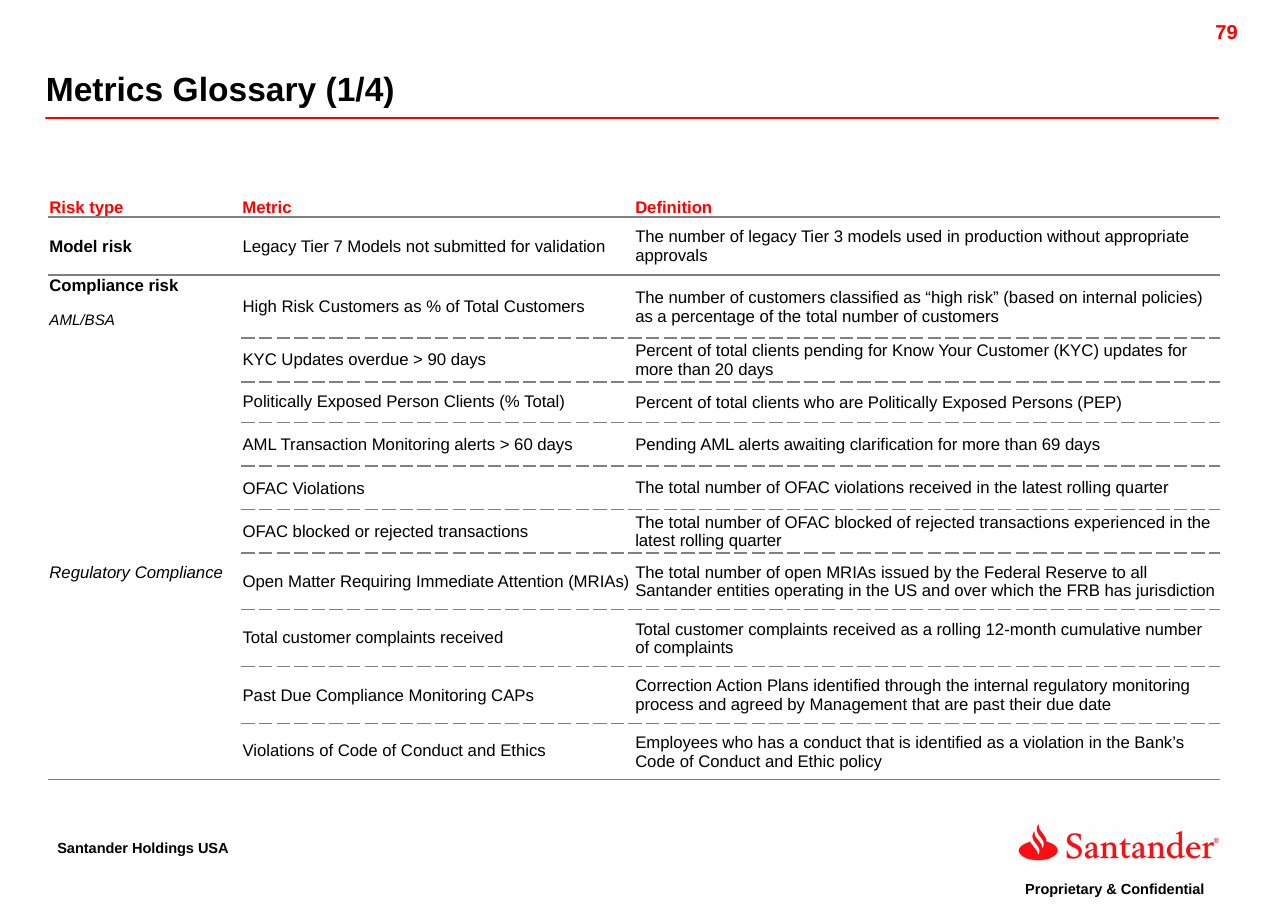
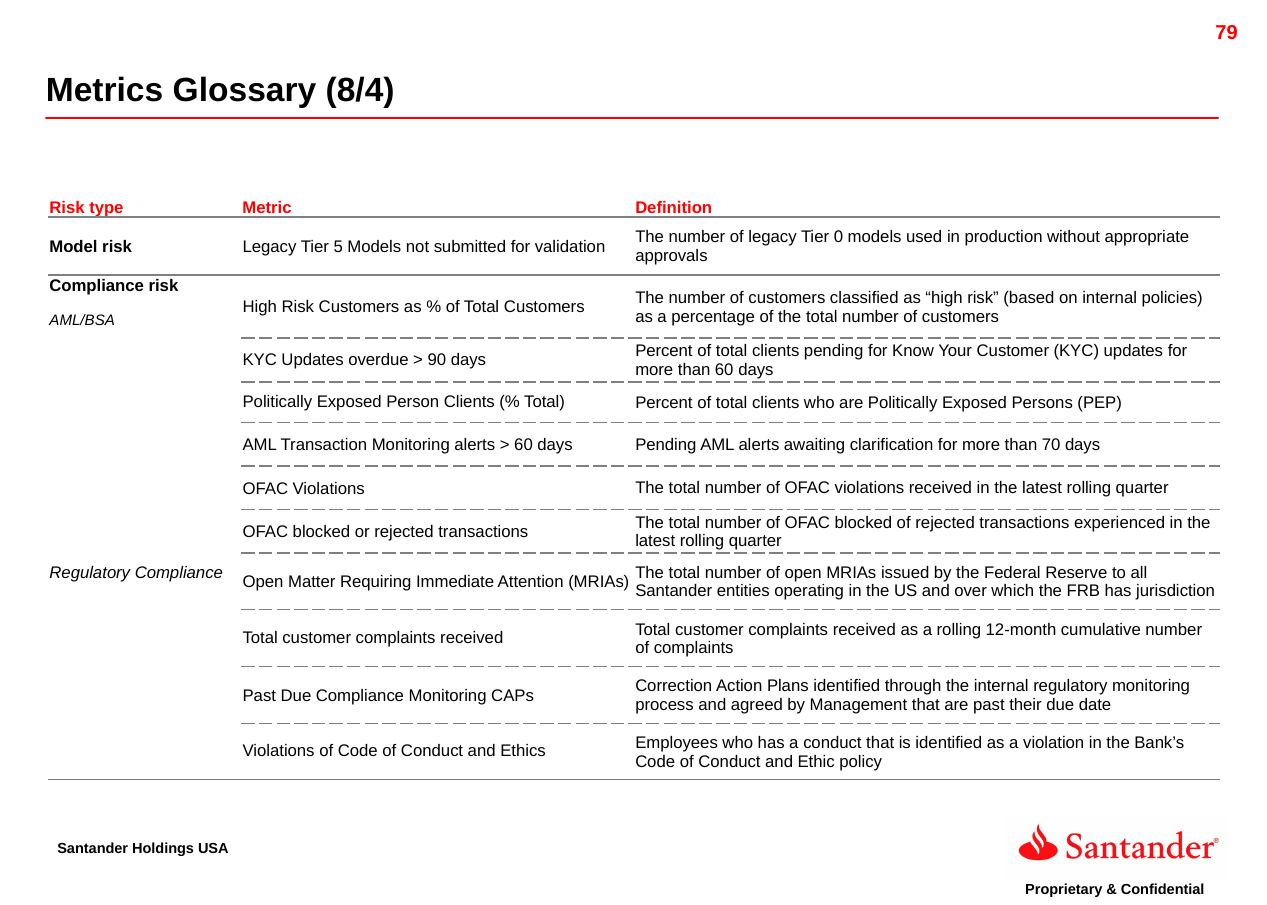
1/4: 1/4 -> 8/4 (360, 91)
3: 3 -> 0 (838, 237)
7: 7 -> 5 (338, 247)
than 20: 20 -> 60 (724, 370)
69: 69 -> 70 (1051, 445)
